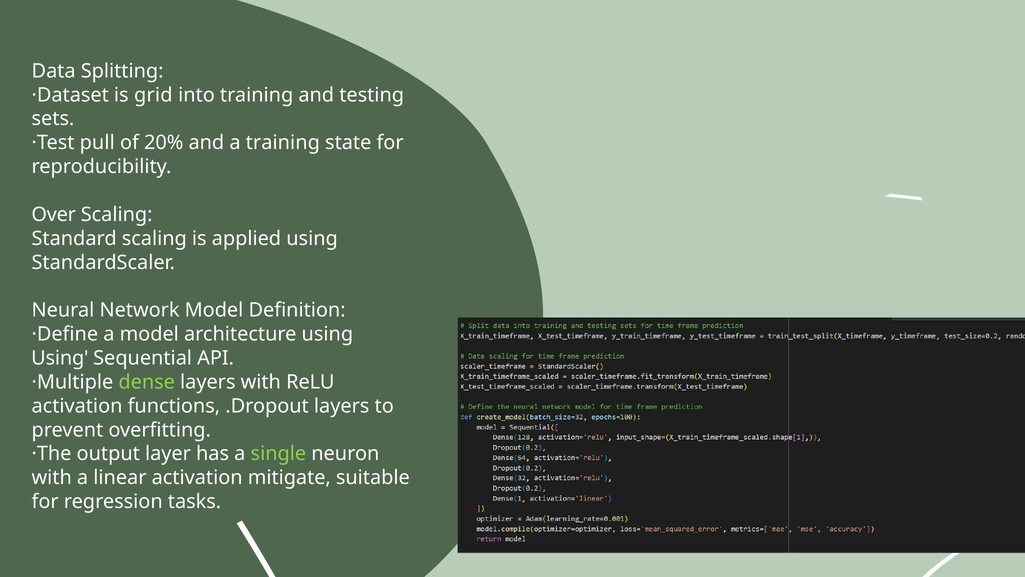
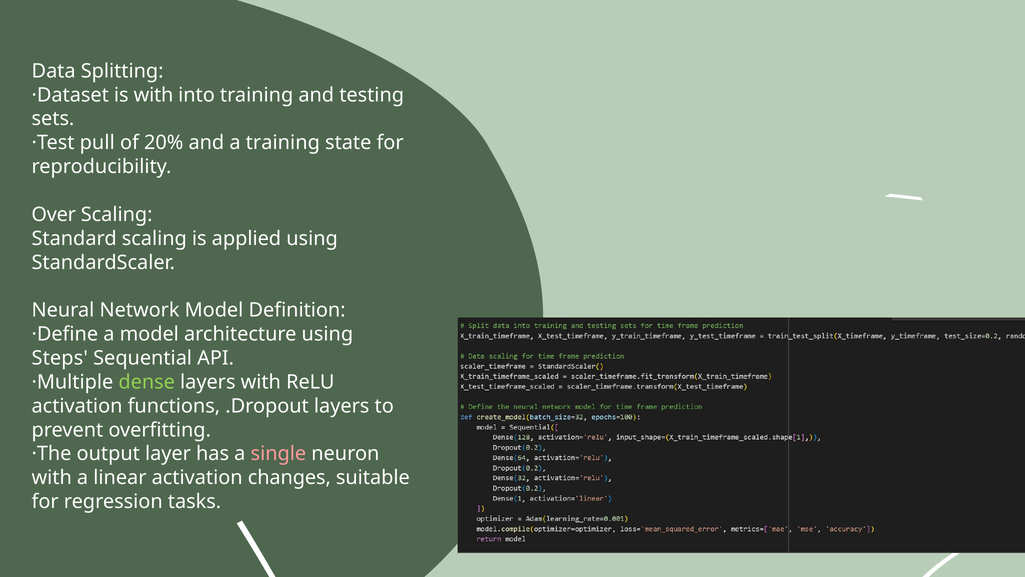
is grid: grid -> with (154, 95)
Using: Using -> Steps (60, 358)
single colour: light green -> pink (278, 454)
mitigate: mitigate -> changes (289, 477)
